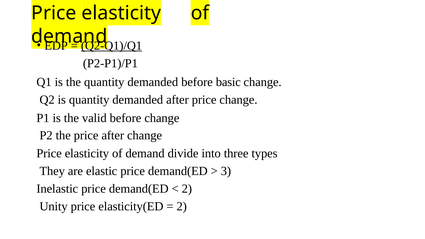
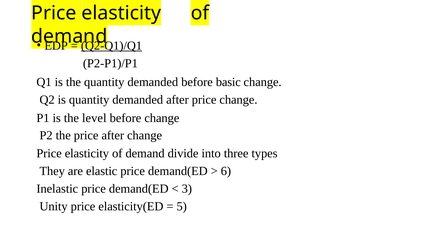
valid: valid -> level (94, 118)
3: 3 -> 6 (226, 171)
2: 2 -> 3 (187, 189)
2: 2 -> 5 (182, 206)
